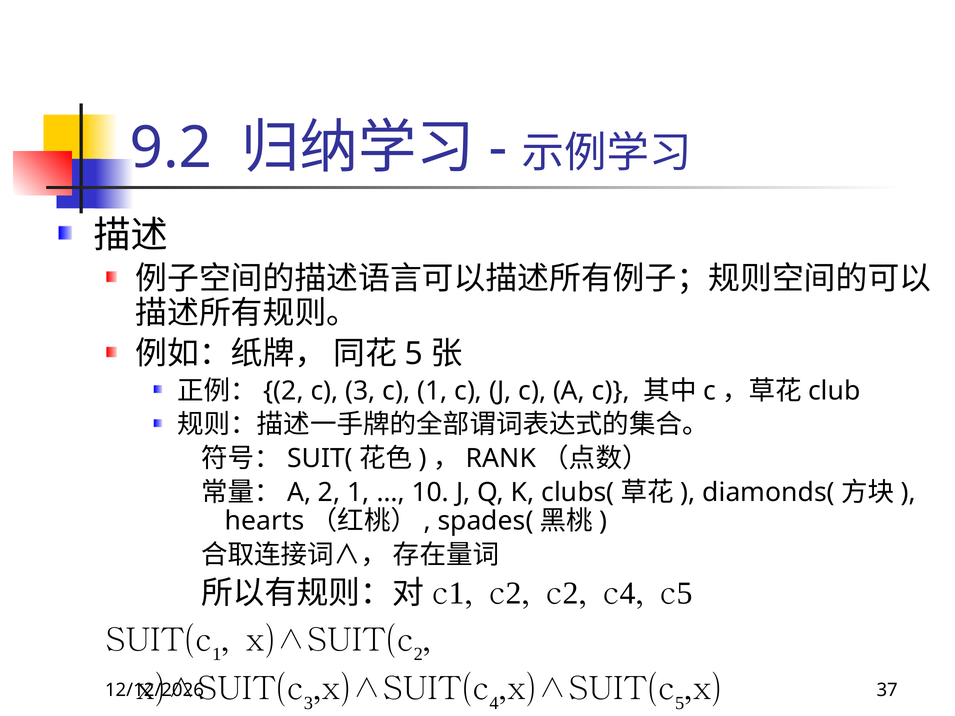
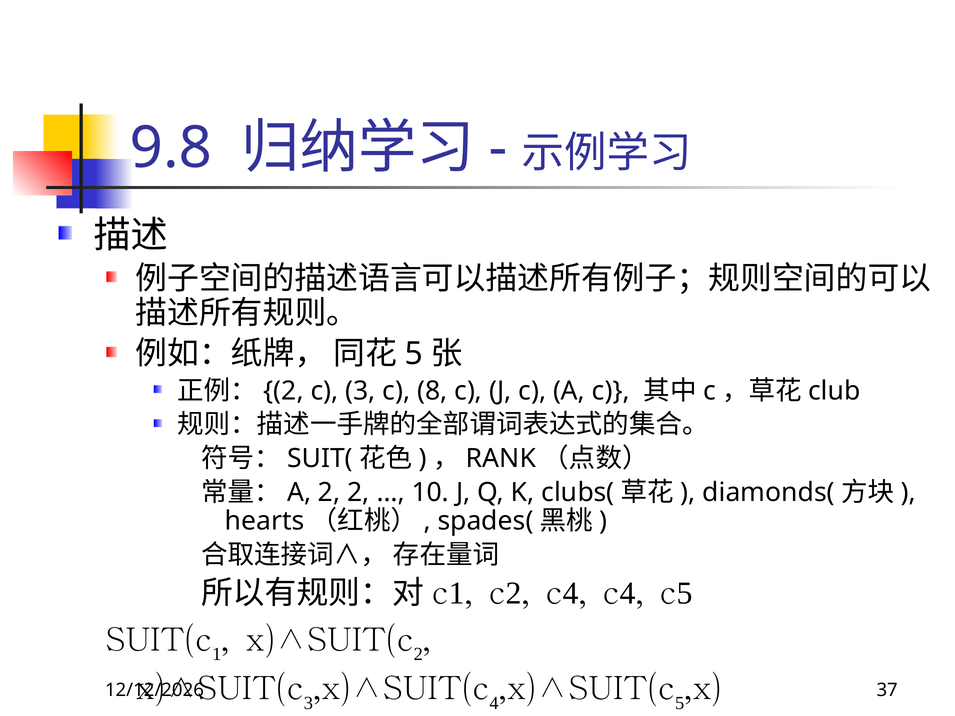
9.2: 9.2 -> 9.8 (171, 148)
3 c 1: 1 -> 8 (432, 391)
2 1: 1 -> 2 (358, 493)
2 2: 2 -> 4 (575, 593)
